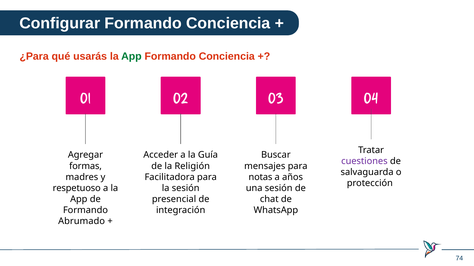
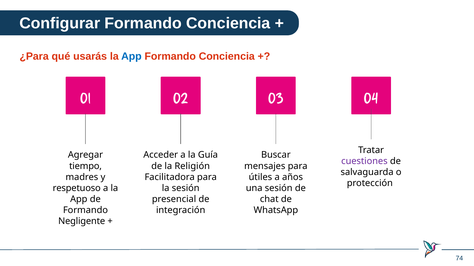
App colour: green -> blue (131, 57)
formas: formas -> tiempo (86, 166)
notas: notas -> útiles (260, 177)
Abrumado: Abrumado -> Negligente (82, 222)
